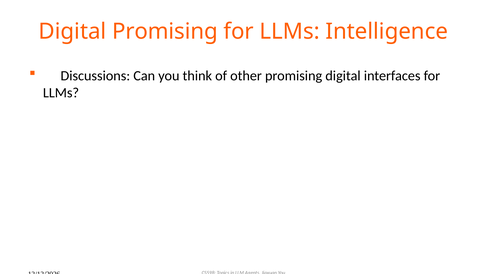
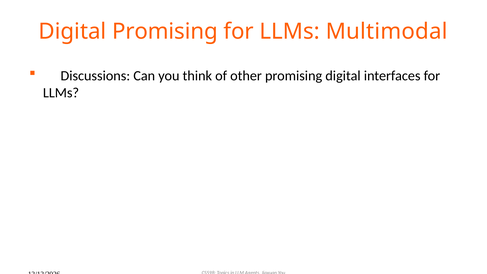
Intelligence: Intelligence -> Multimodal (387, 31)
